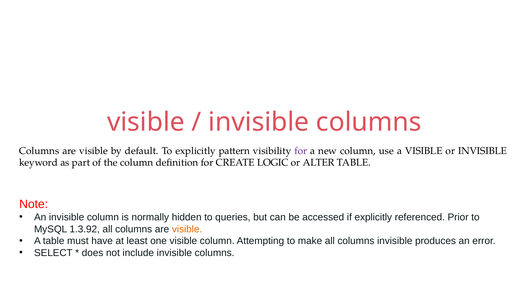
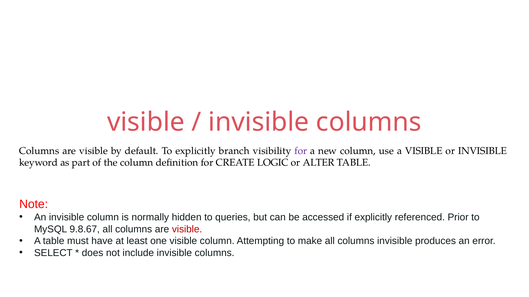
pattern: pattern -> branch (234, 151)
1.3.92: 1.3.92 -> 9.8.67 (85, 230)
visible colour: orange -> red (187, 230)
